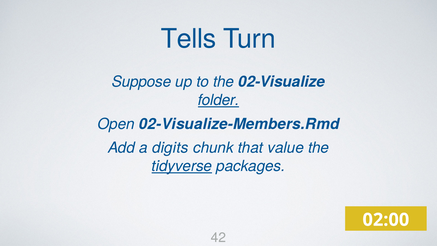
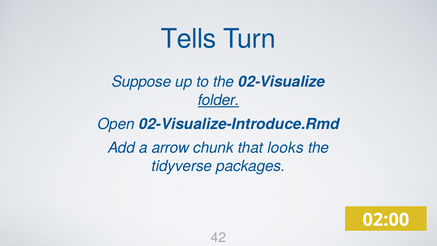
02-Visualize-Members.Rmd: 02-Visualize-Members.Rmd -> 02-Visualize-Introduce.Rmd (239, 124)
digits: digits -> arrow (170, 148)
value: value -> looks (286, 148)
tidyverse underline: present -> none (182, 166)
